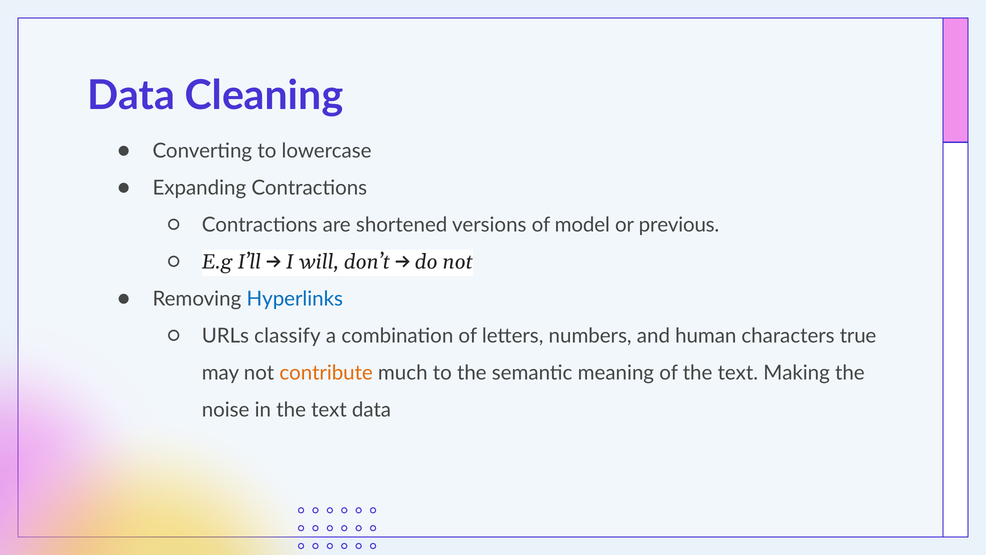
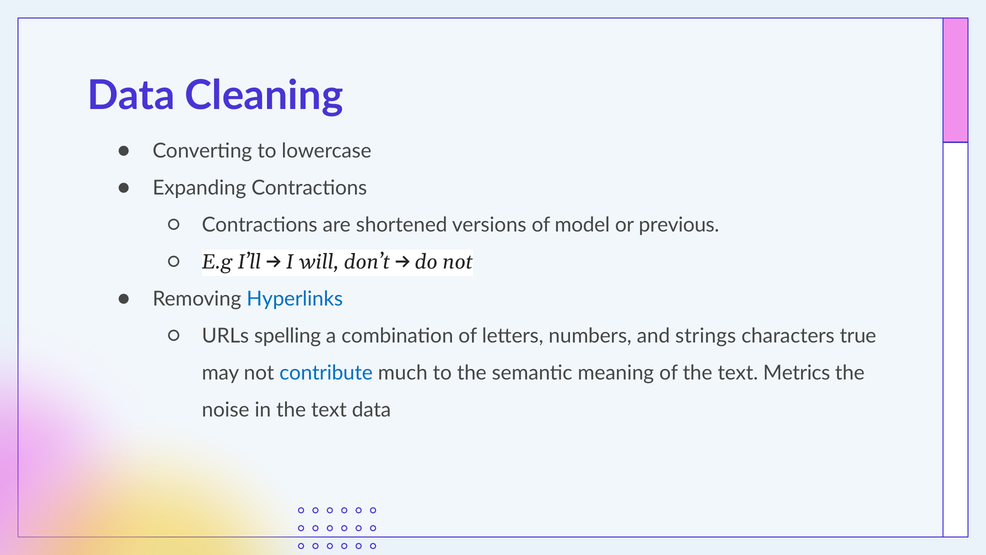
classify: classify -> spelling (288, 336)
human: human -> strings (706, 336)
contribute colour: orange -> blue (326, 373)
Making: Making -> Metrics (797, 373)
